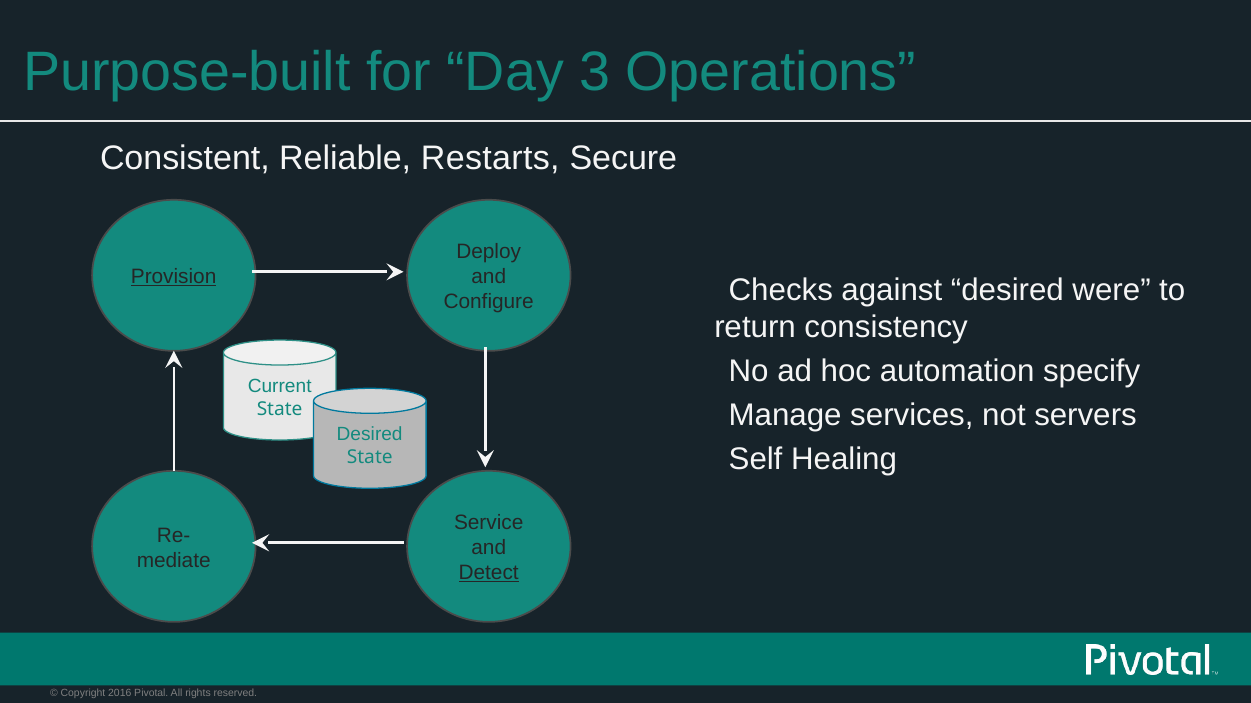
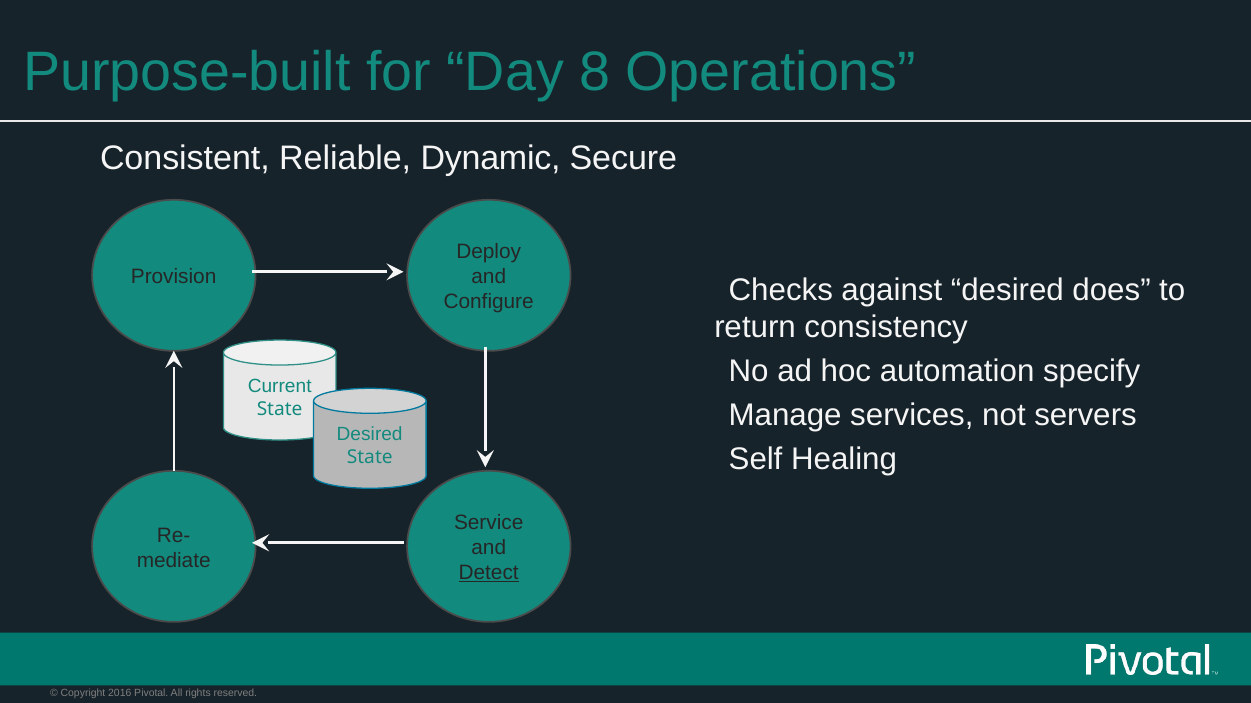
3: 3 -> 8 (595, 73)
Restarts: Restarts -> Dynamic (491, 158)
Provision underline: present -> none (174, 277)
were: were -> does (1112, 290)
